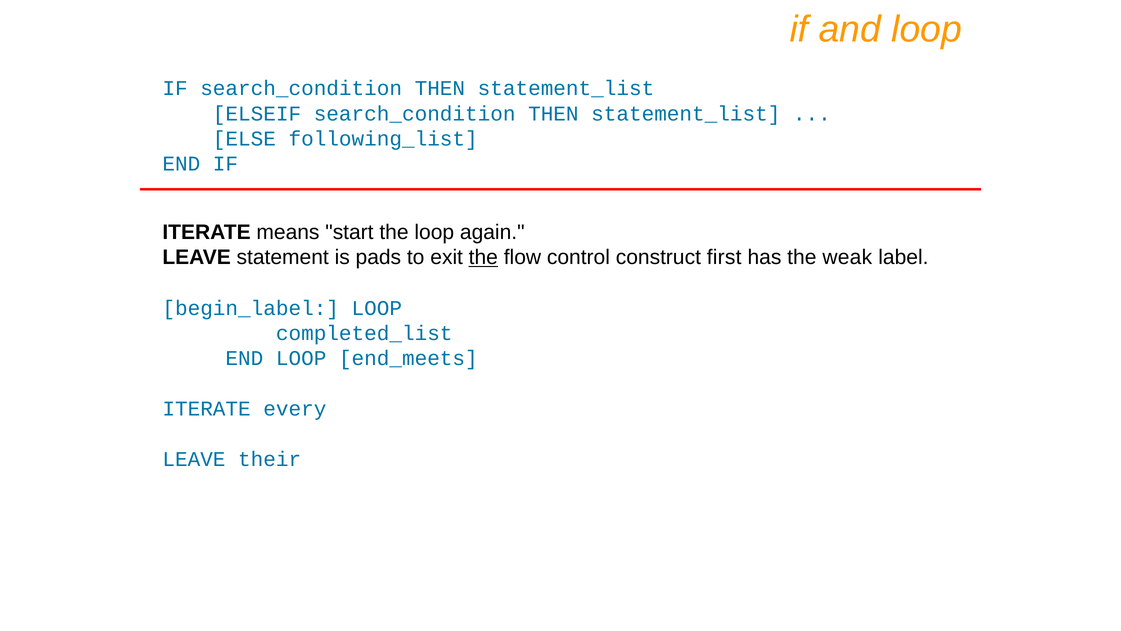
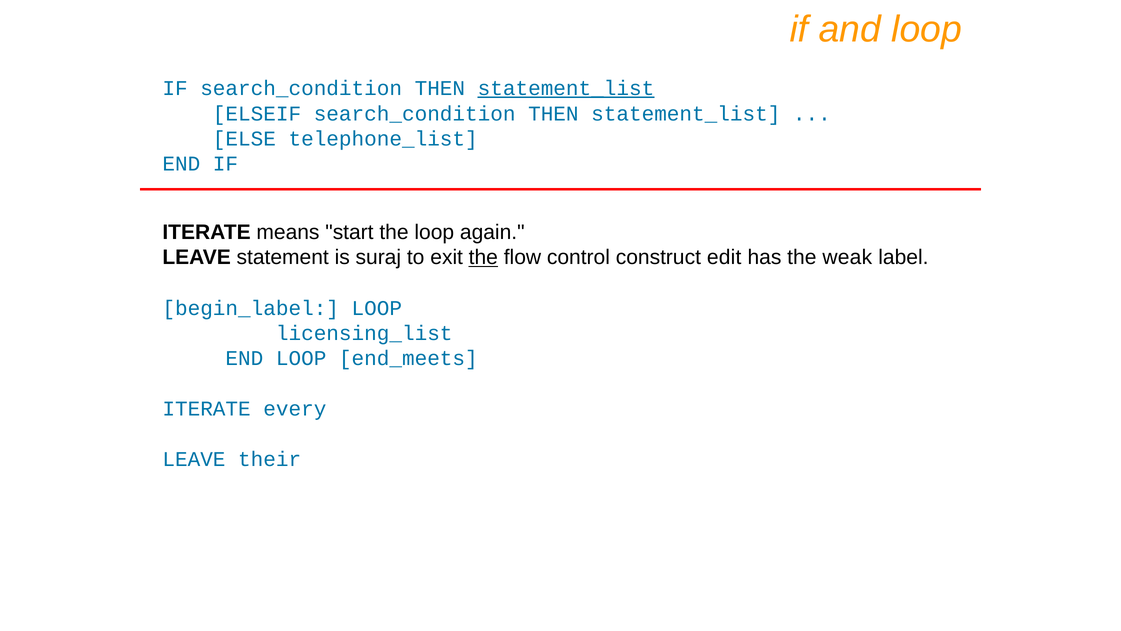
statement_list underline: none -> present (566, 88)
following_list: following_list -> telephone_list (383, 139)
pads: pads -> suraj (378, 257)
first: first -> edit (724, 257)
completed_list: completed_list -> licensing_list (364, 333)
